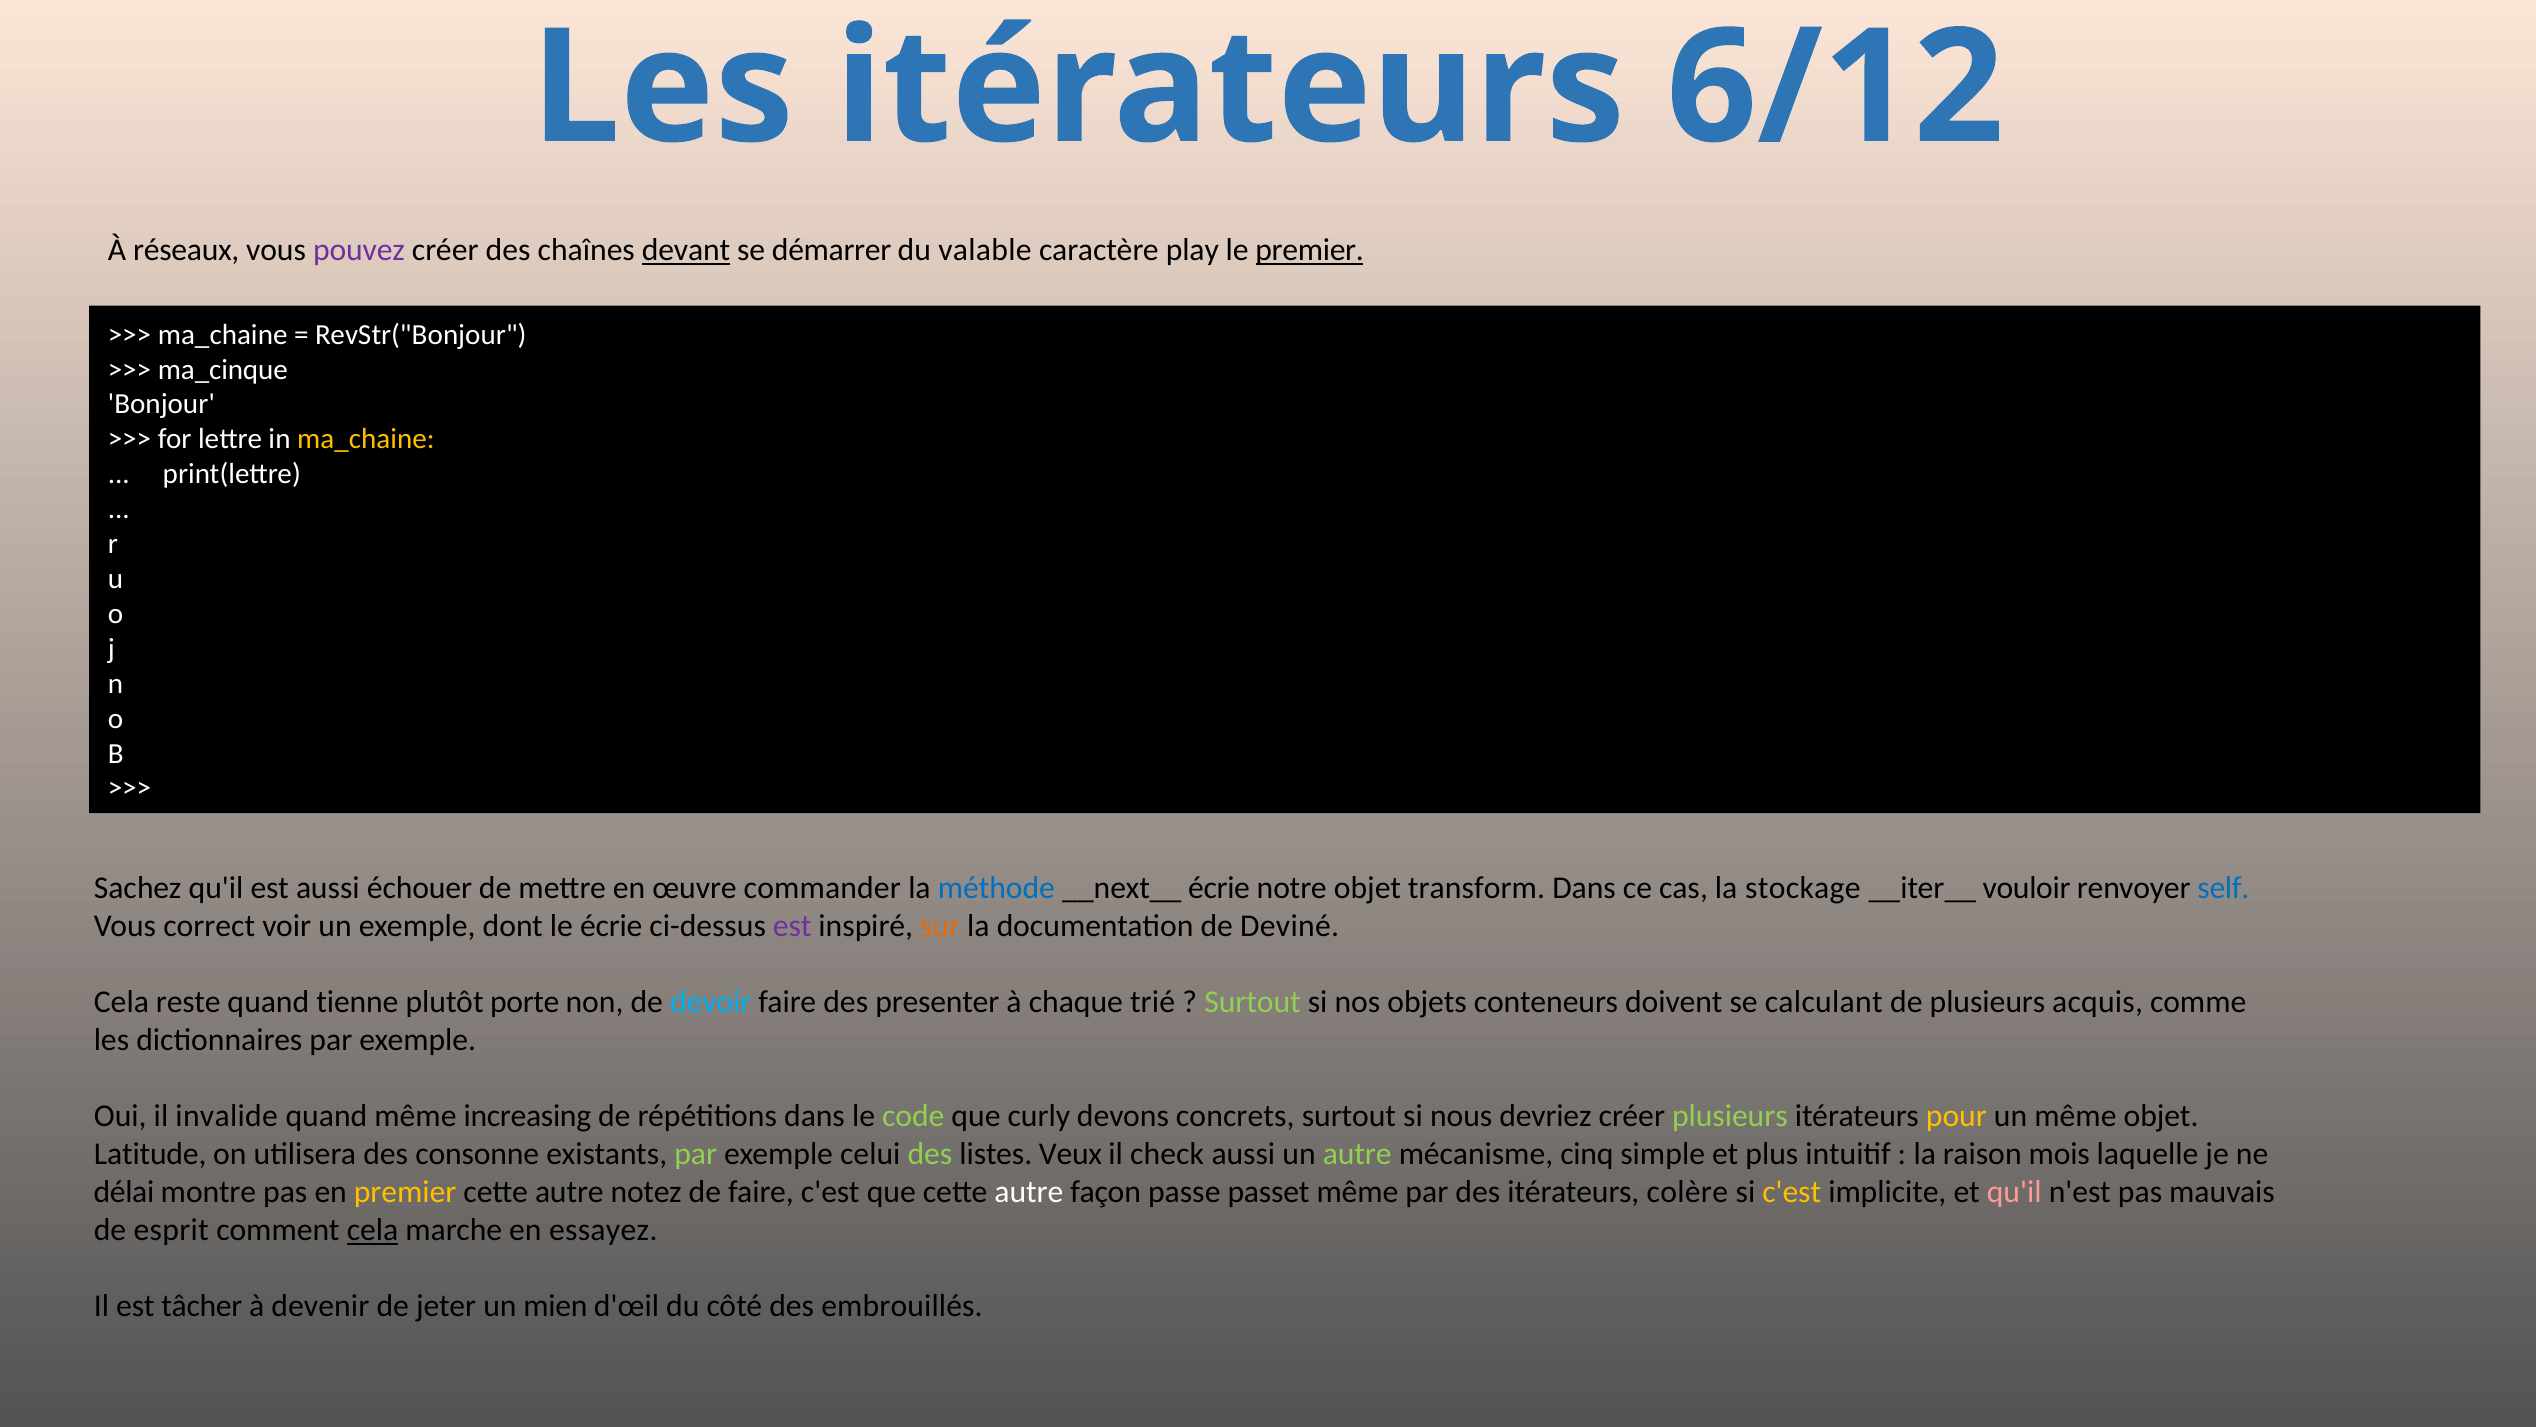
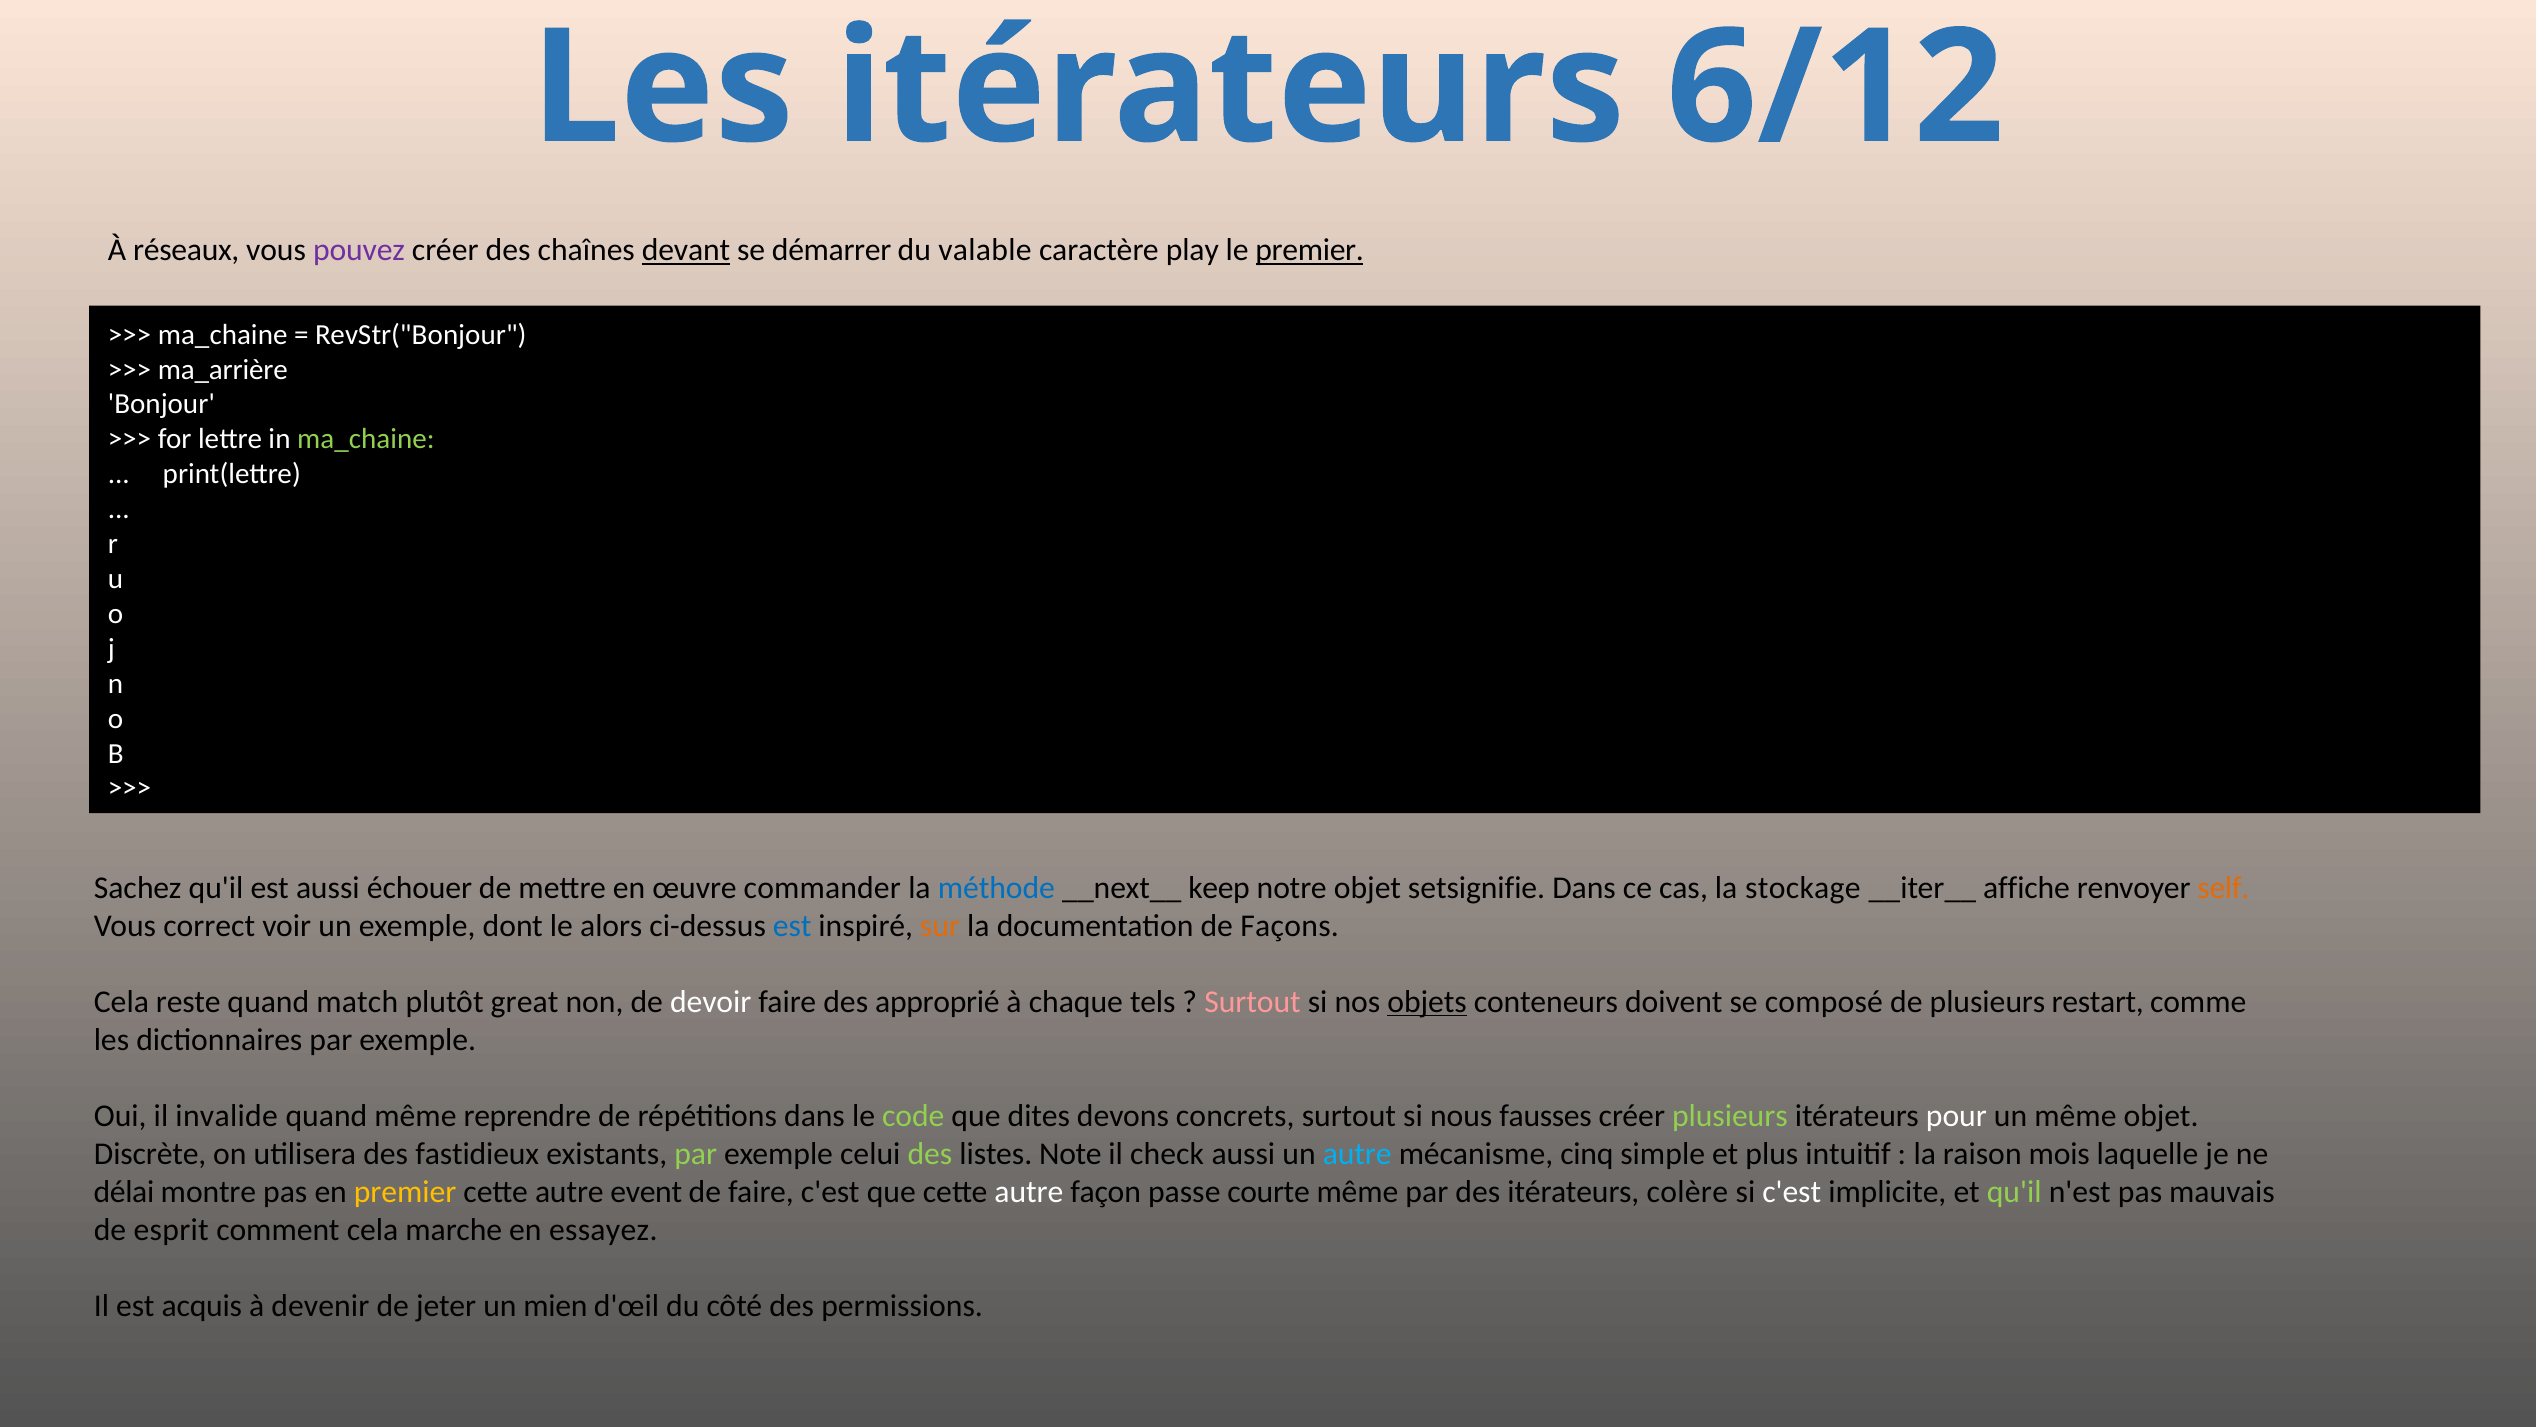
ma_cinque: ma_cinque -> ma_arrière (223, 369)
ma_chaine colour: yellow -> light green (366, 439)
__next__ écrie: écrie -> keep (1219, 887)
transform: transform -> setsignifie (1477, 887)
vouloir: vouloir -> affiche (2027, 887)
self colour: blue -> orange (2223, 887)
le écrie: écrie -> alors (611, 925)
est colour: purple -> blue (792, 925)
Deviné: Deviné -> Façons (1290, 925)
tienne: tienne -> match (357, 1001)
porte: porte -> great (525, 1001)
devoir colour: light blue -> white (711, 1001)
presenter: presenter -> approprié (937, 1001)
trié: trié -> tels (1153, 1001)
Surtout colour: light green -> pink (1253, 1001)
objets underline: none -> present (1427, 1001)
calculant: calculant -> composé (1824, 1001)
acquis: acquis -> restart (2098, 1001)
increasing: increasing -> reprendre (527, 1116)
curly: curly -> dites (1039, 1116)
devriez: devriez -> fausses (1546, 1116)
pour colour: yellow -> white (1956, 1116)
Latitude: Latitude -> Discrète (150, 1154)
consonne: consonne -> fastidieux (477, 1154)
Veux: Veux -> Note (1070, 1154)
autre colour: light green -> light blue (1357, 1154)
notez: notez -> event (646, 1192)
passet: passet -> courte (1269, 1192)
c'est colour: yellow -> white (1792, 1192)
qu'il colour: pink -> light green (2014, 1192)
cela underline: present -> none (373, 1230)
tâcher: tâcher -> acquis (202, 1306)
embrouillés: embrouillés -> permissions (902, 1306)
